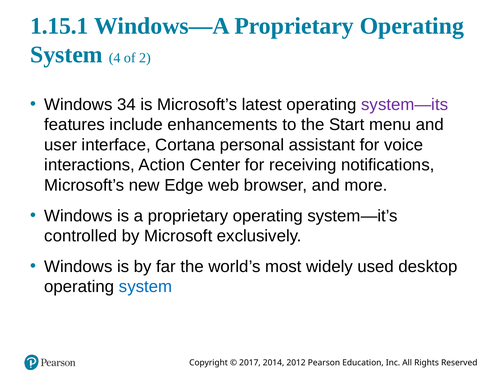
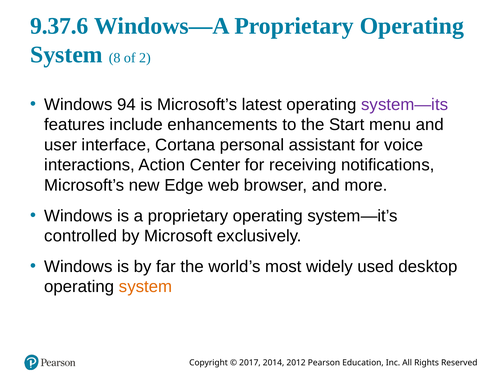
1.15.1: 1.15.1 -> 9.37.6 (59, 26)
4: 4 -> 8 (115, 58)
34: 34 -> 94 (126, 105)
system colour: blue -> orange (146, 287)
